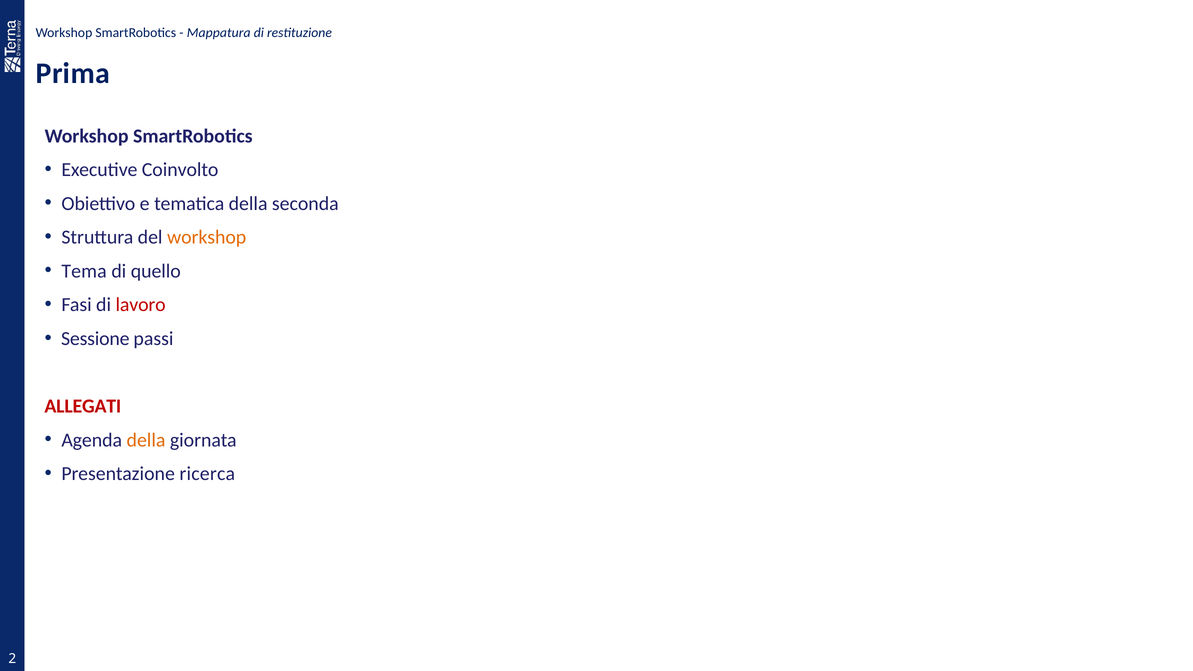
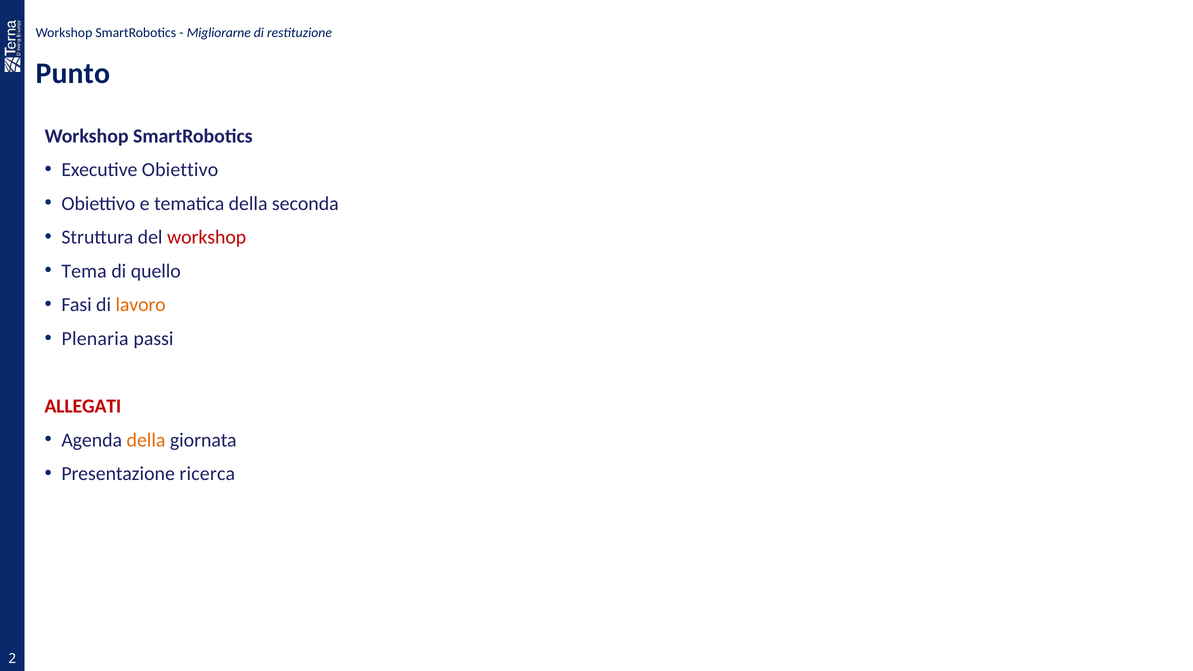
Mappatura: Mappatura -> Migliorarne (219, 33)
Prima: Prima -> Punto (73, 73)
Executive Coinvolto: Coinvolto -> Obiettivo (180, 170)
workshop colour: orange -> red (207, 237)
lavoro colour: red -> orange (141, 305)
Sessione: Sessione -> Plenaria (95, 339)
